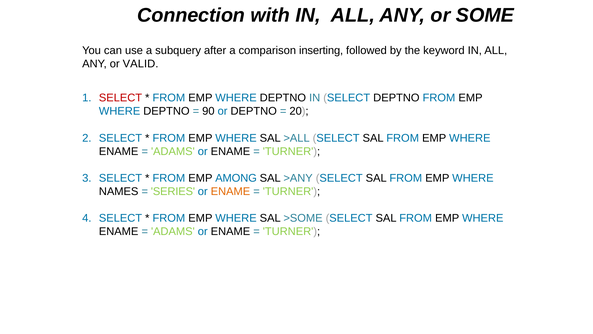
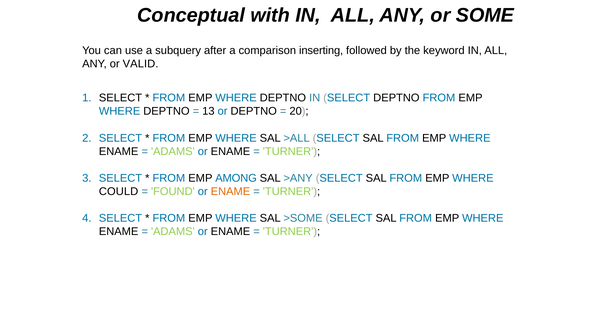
Connection: Connection -> Conceptual (191, 15)
SELECT colour: red -> black (120, 98)
90: 90 -> 13 (208, 111)
NAMES: NAMES -> COULD (119, 191)
SERIES: SERIES -> FOUND (173, 191)
